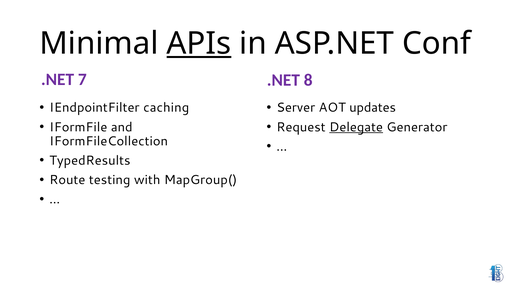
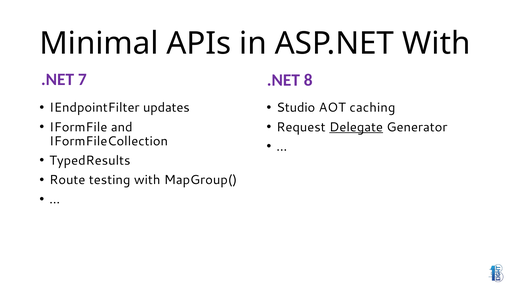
APIs underline: present -> none (199, 44)
ASP.NET Conf: Conf -> With (436, 44)
caching: caching -> updates (166, 108)
Server: Server -> Studio (296, 108)
updates: updates -> caching (372, 108)
